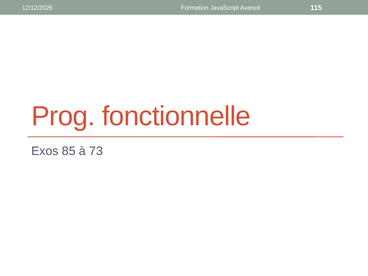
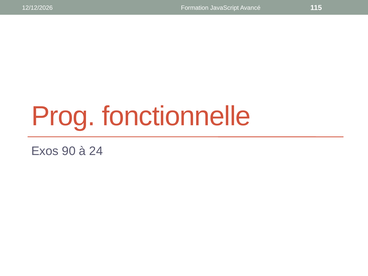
85: 85 -> 90 (69, 151)
73: 73 -> 24 (96, 151)
